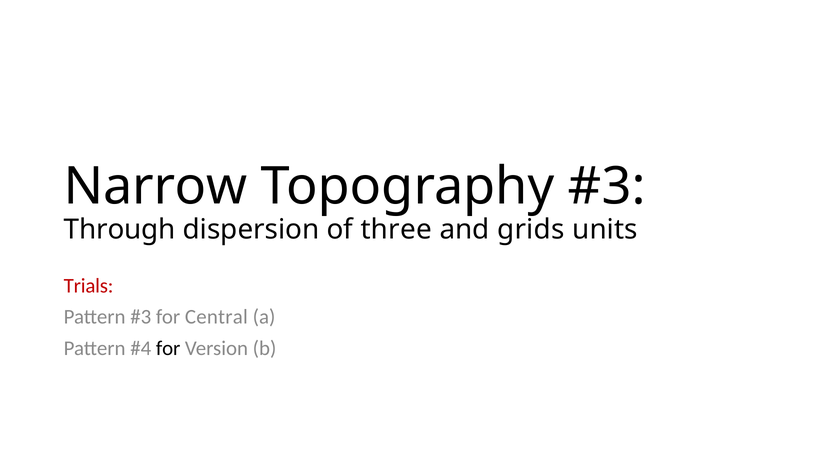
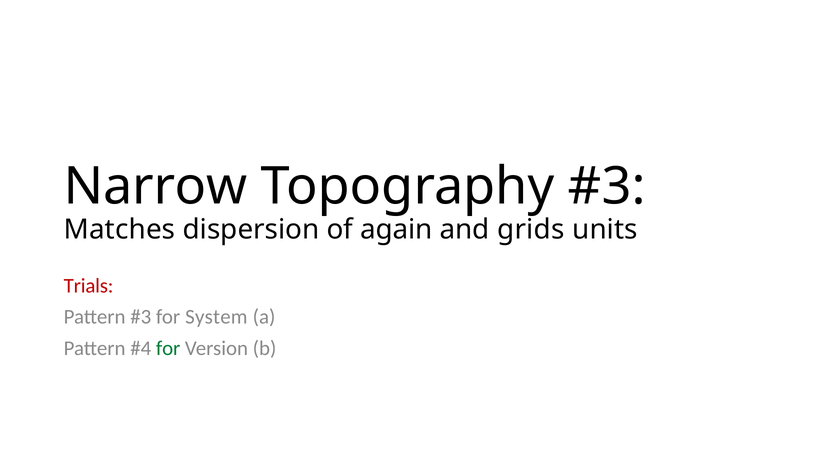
Through: Through -> Matches (120, 230)
three: three -> again (396, 230)
Central: Central -> System (216, 317)
for colour: black -> green (168, 348)
